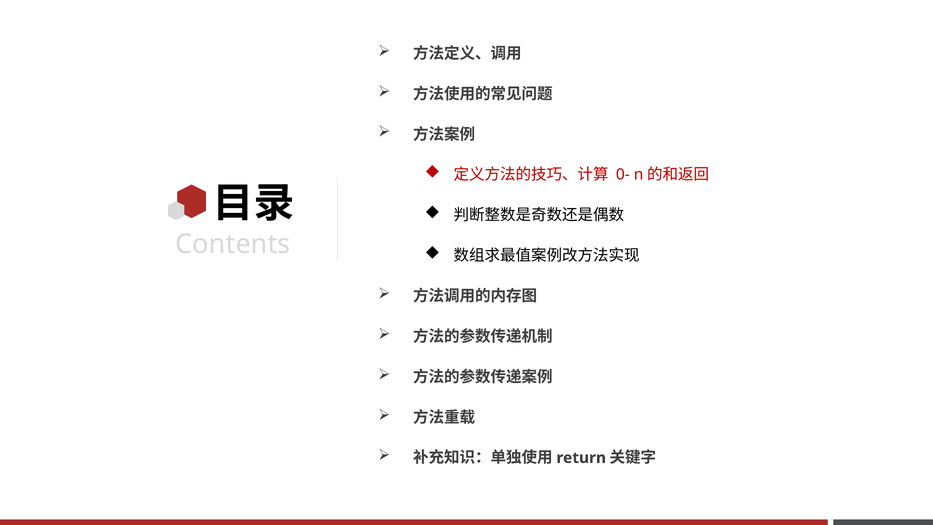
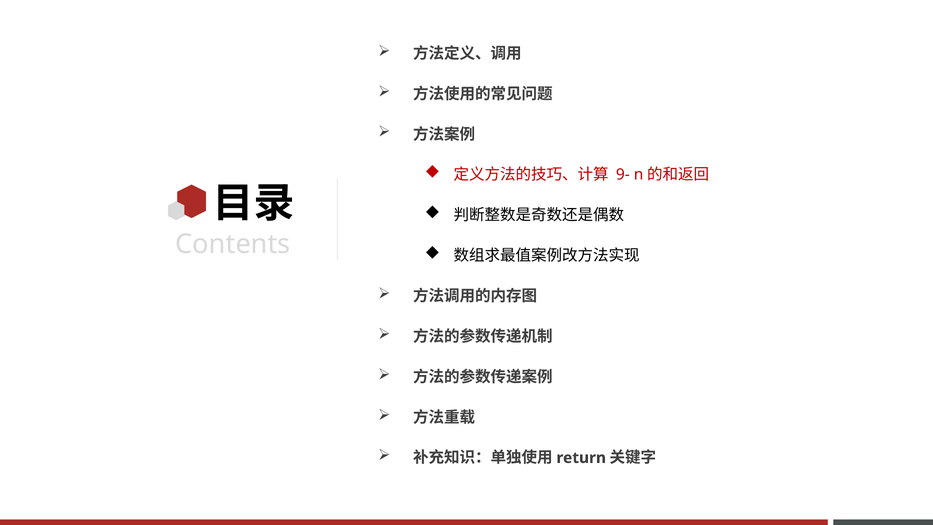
0-: 0- -> 9- (623, 175)
